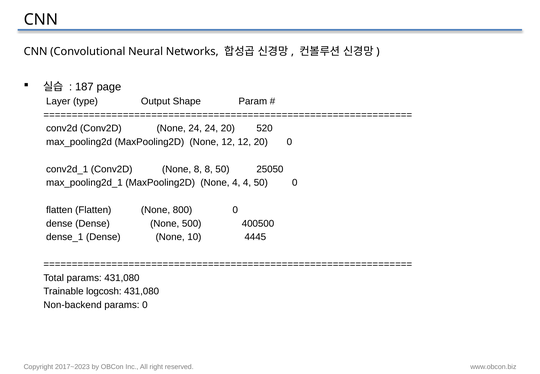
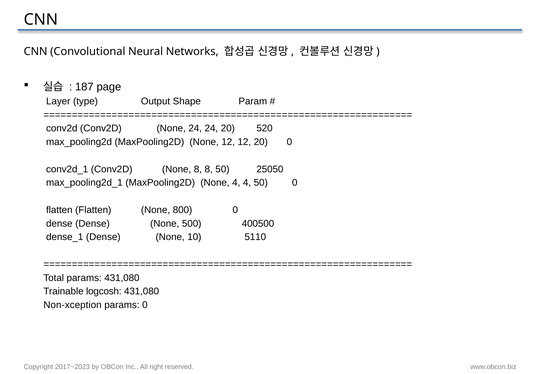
4445: 4445 -> 5110 (255, 237)
Non-backend: Non-backend -> Non-xception (73, 305)
